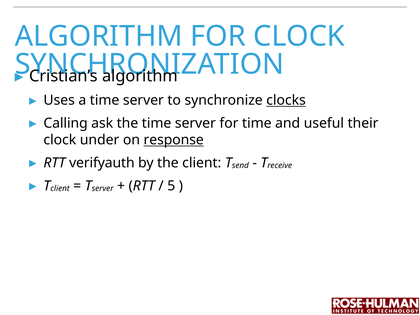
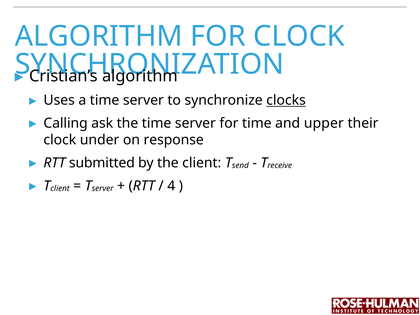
useful: useful -> upper (324, 123)
response underline: present -> none (174, 140)
verifyauth: verifyauth -> submitted (102, 163)
5: 5 -> 4 (171, 186)
